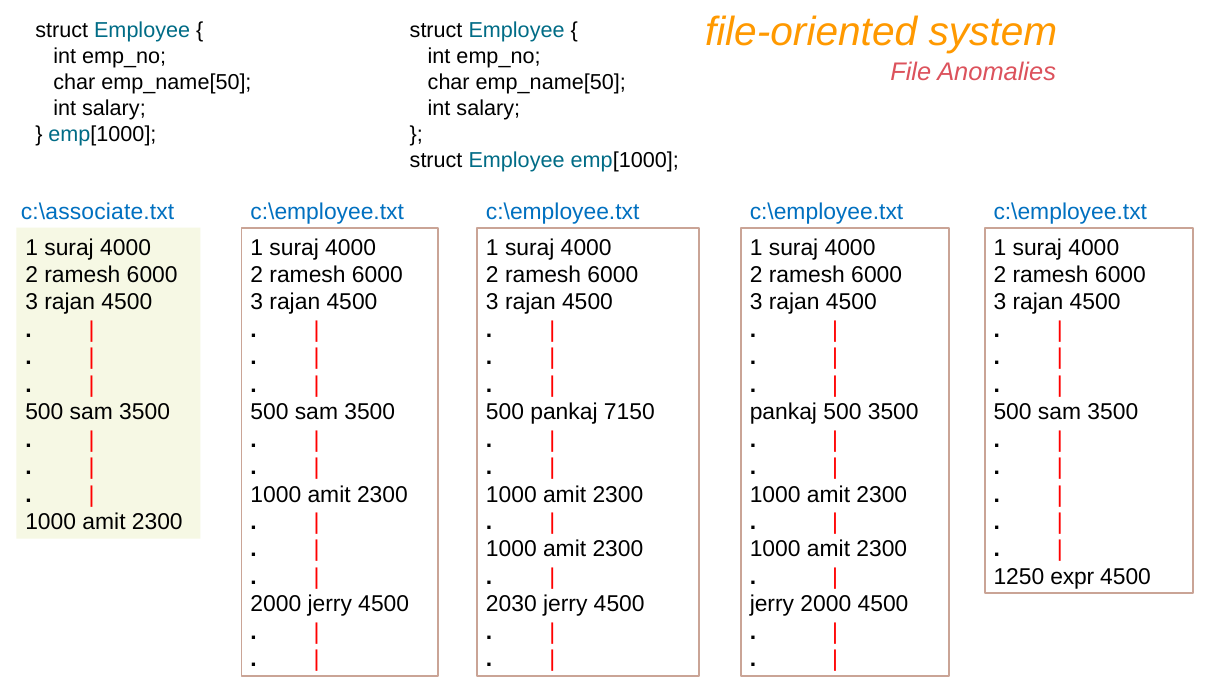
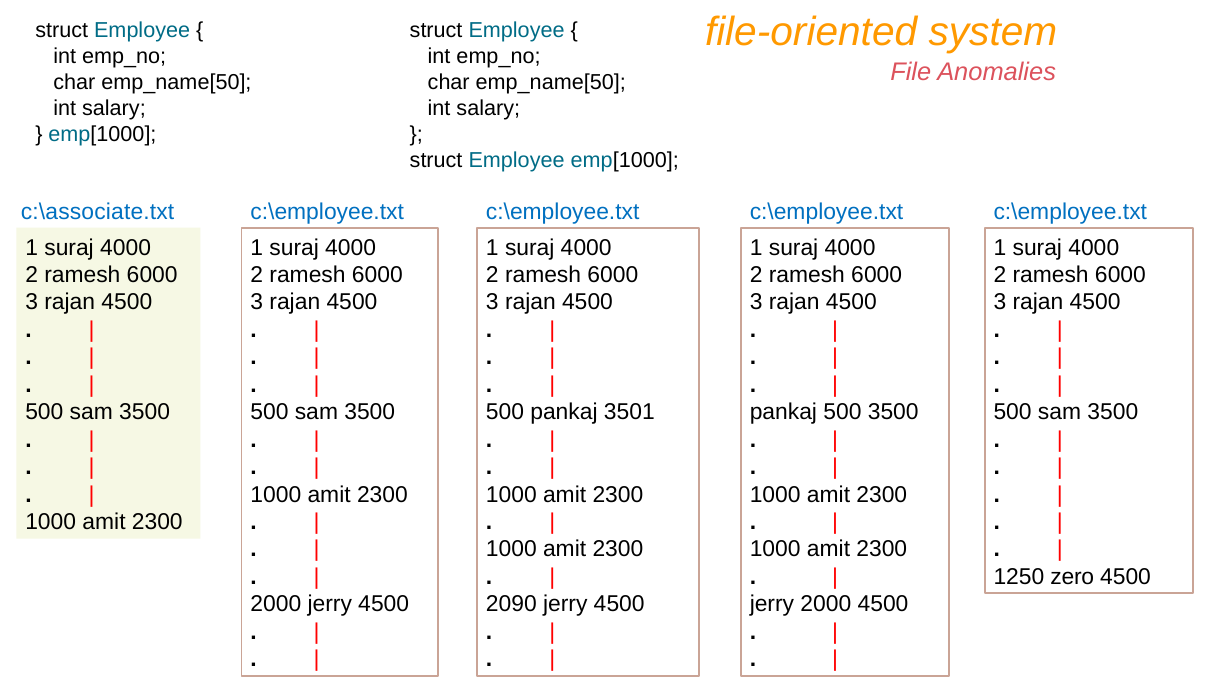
7150: 7150 -> 3501 (629, 412)
expr: expr -> zero (1072, 577)
2030: 2030 -> 2090 (511, 604)
